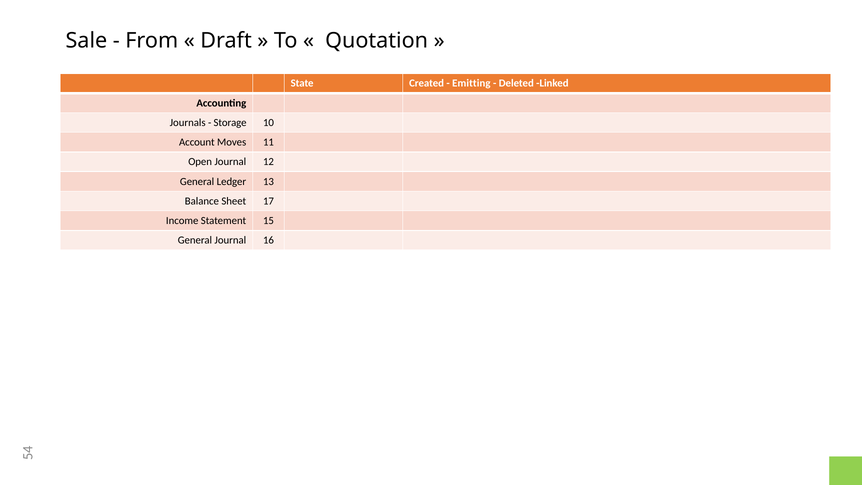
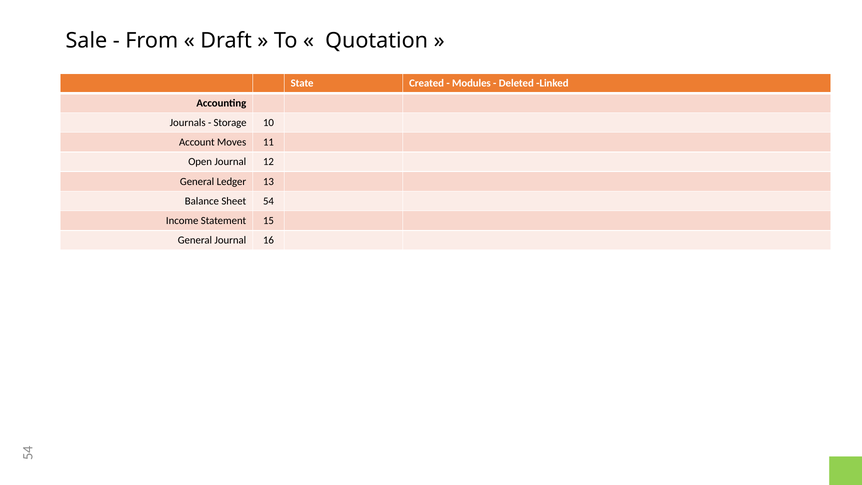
Emitting: Emitting -> Modules (471, 83)
17: 17 -> 54 (268, 201)
